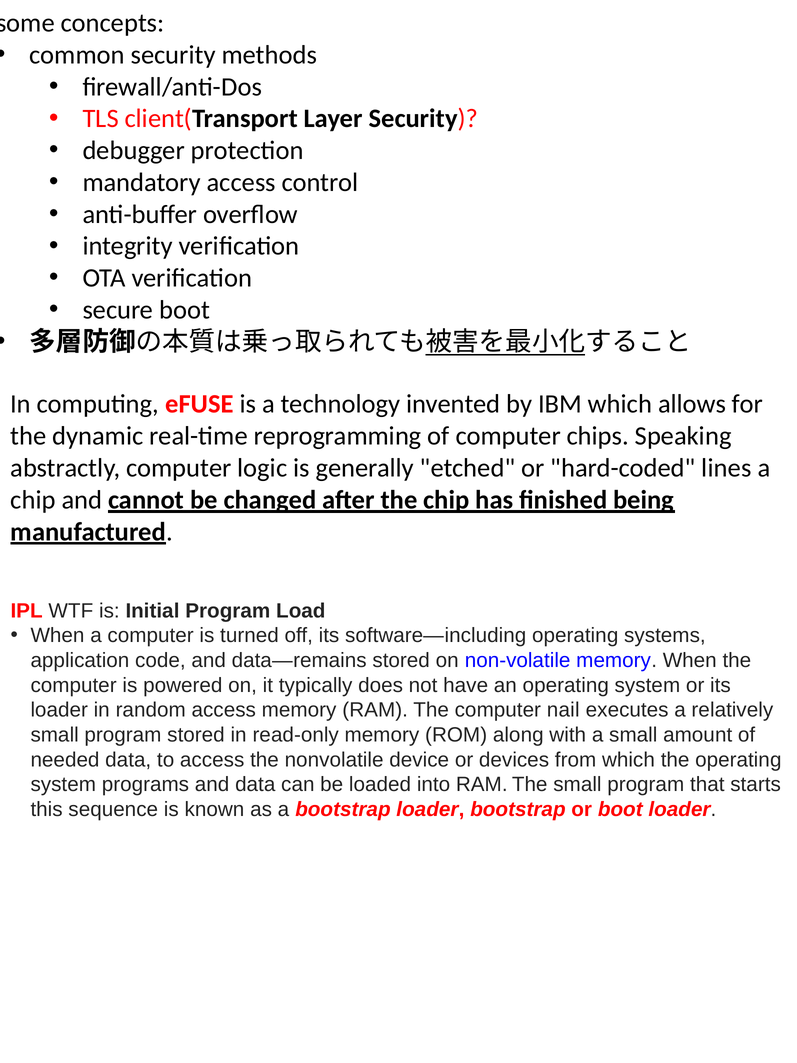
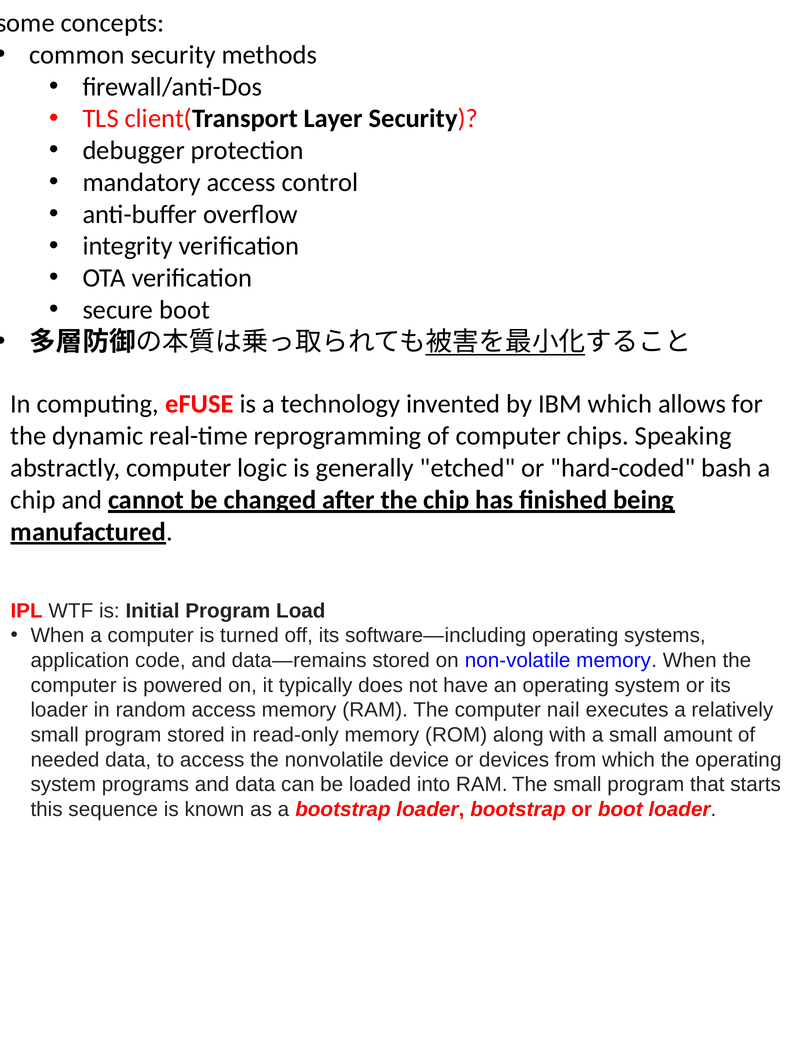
lines: lines -> bash (727, 468)
